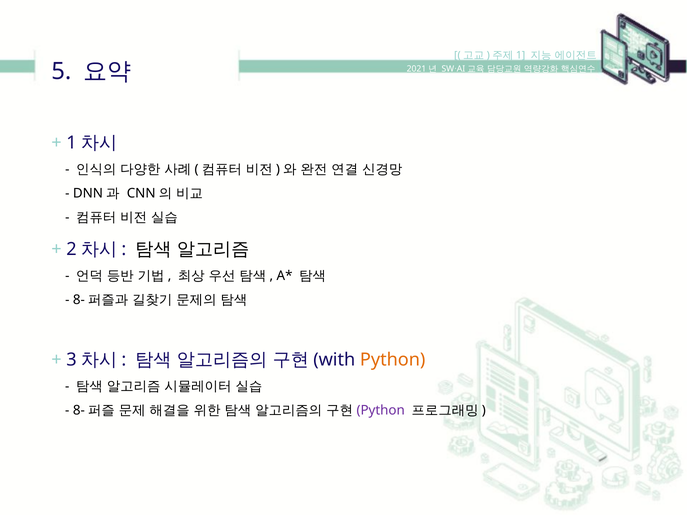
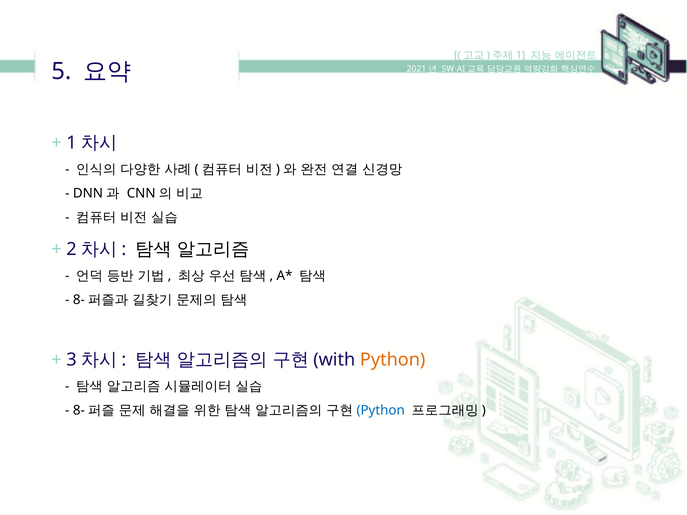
Python colour: purple -> blue (381, 410)
